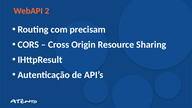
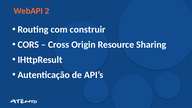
precisam: precisam -> construir (88, 30)
